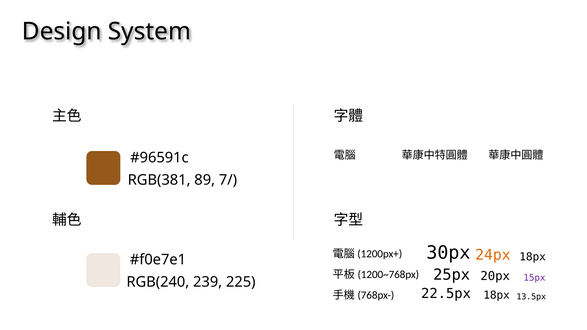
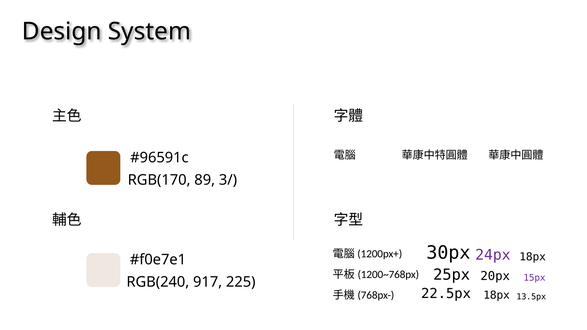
RGB(381: RGB(381 -> RGB(170 (159, 180)
7/: 7/ -> 3/ (228, 180)
24px colour: orange -> purple (493, 255)
239: 239 -> 917 (208, 282)
